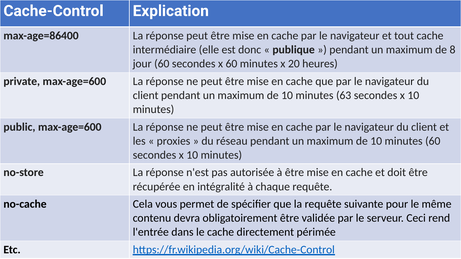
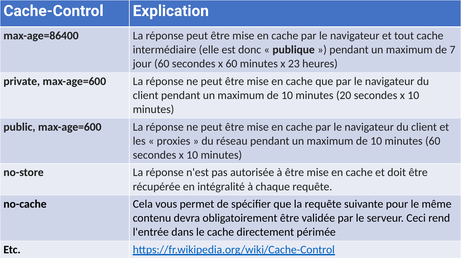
8: 8 -> 7 (453, 50)
20: 20 -> 23 (294, 64)
63: 63 -> 20 (344, 95)
